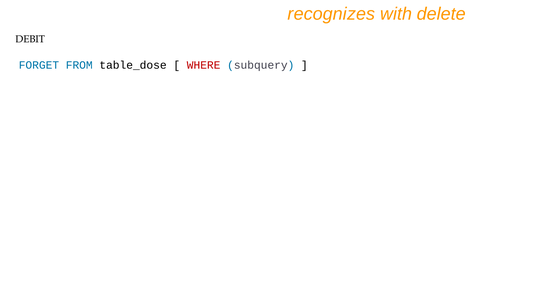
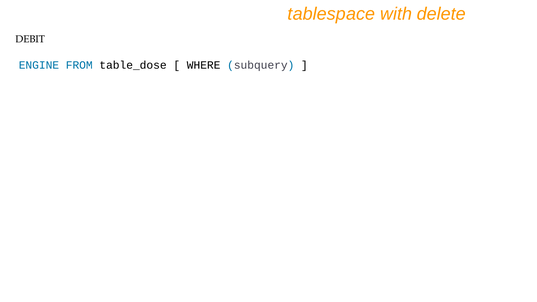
recognizes: recognizes -> tablespace (331, 14)
FORGET: FORGET -> ENGINE (39, 65)
WHERE colour: red -> black (204, 65)
